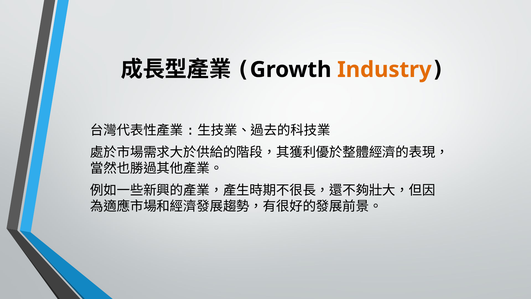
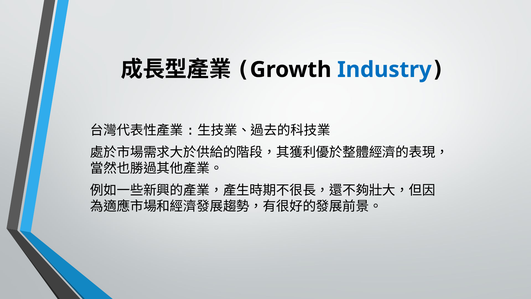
Industry colour: orange -> blue (384, 70)
